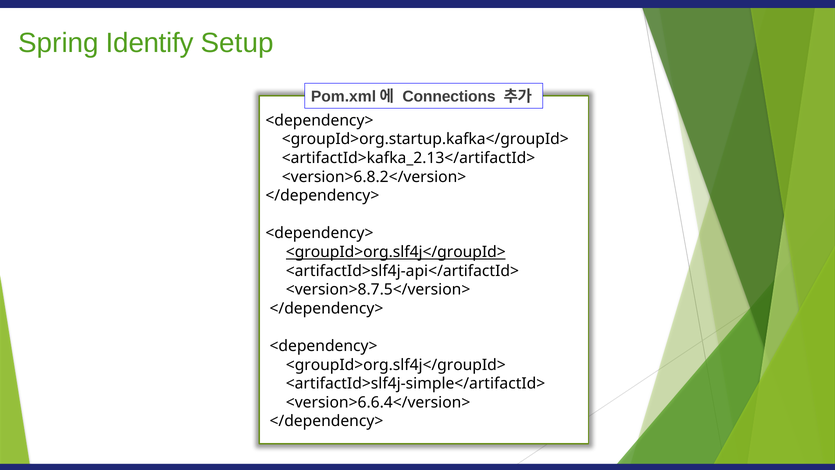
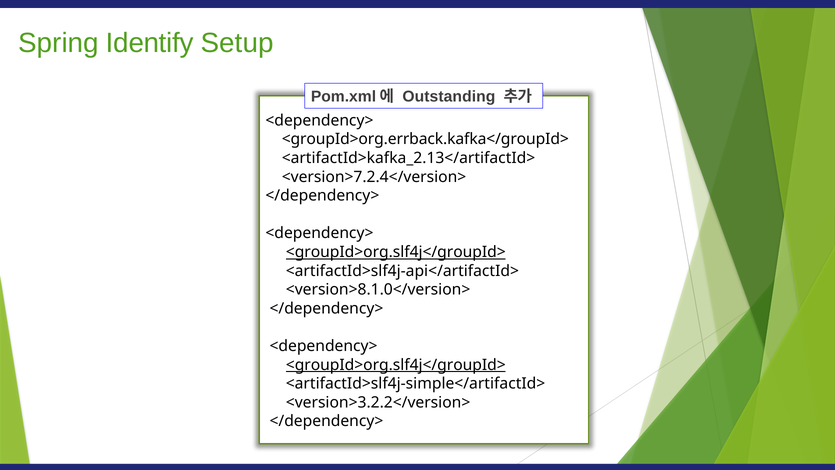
Connections: Connections -> Outstanding (449, 97)
<groupId>org.startup.kafka</groupId>: <groupId>org.startup.kafka</groupId> -> <groupId>org.errback.kafka</groupId> (425, 139)
<version>6.8.2</version>: <version>6.8.2</version> -> <version>7.2.4</version> (374, 177)
<version>8.7.5</version>: <version>8.7.5</version> -> <version>8.1.0</version> (378, 289)
<groupId>org.slf4j</groupId> underline: none -> present (396, 365)
<version>6.6.4</version>: <version>6.6.4</version> -> <version>3.2.2</version> (378, 402)
